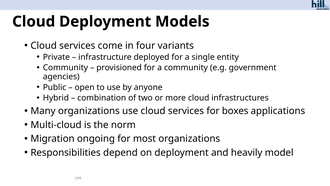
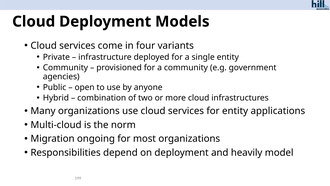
for boxes: boxes -> entity (235, 111)
